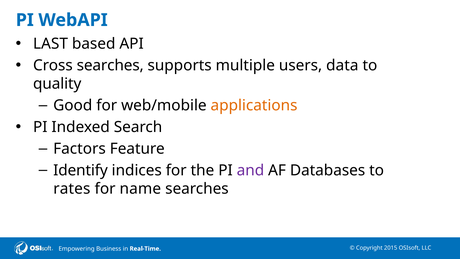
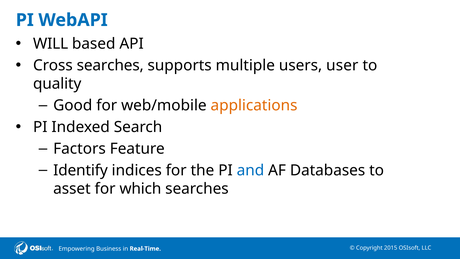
LAST: LAST -> WILL (51, 44)
data: data -> user (342, 65)
and colour: purple -> blue (250, 170)
rates: rates -> asset (72, 189)
name: name -> which (140, 189)
